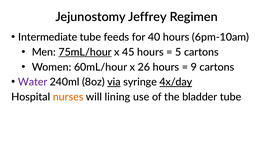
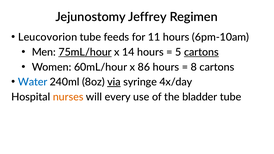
Intermediate: Intermediate -> Leucovorion (48, 37)
40: 40 -> 11 (154, 37)
45: 45 -> 14 (128, 52)
cartons underline: none -> present (201, 52)
26: 26 -> 86 (144, 67)
9: 9 -> 8 (194, 67)
Water colour: purple -> blue (33, 82)
4x/day underline: present -> none (176, 82)
lining: lining -> every (118, 97)
